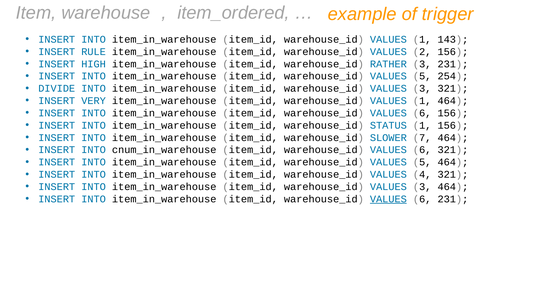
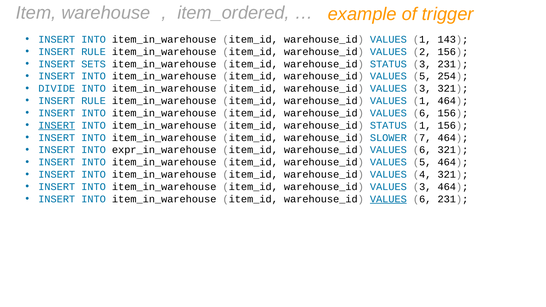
HIGH: HIGH -> SETS (94, 64)
RATHER: RATHER -> STATUS (388, 64)
VERY: VERY -> RULE (94, 101)
INSERT underline: none -> present (57, 125)
cnum_in_warehouse: cnum_in_warehouse -> expr_in_warehouse (164, 150)
